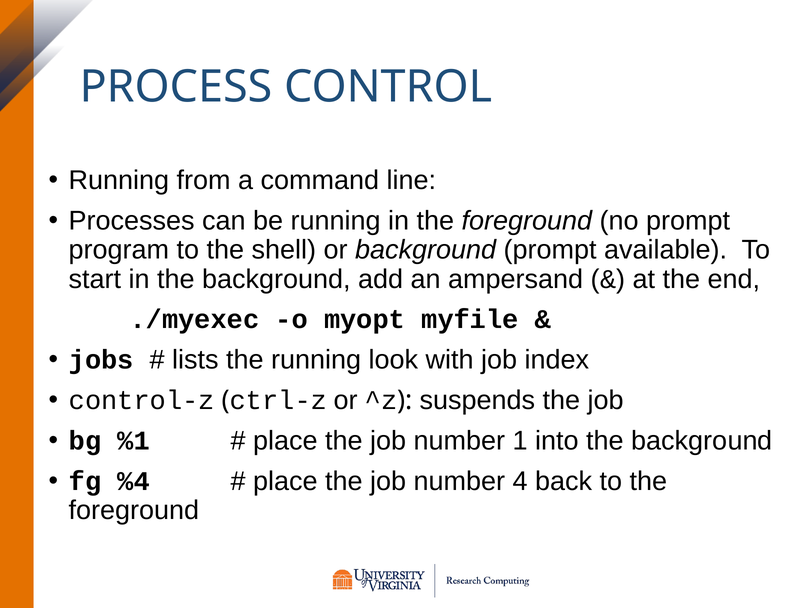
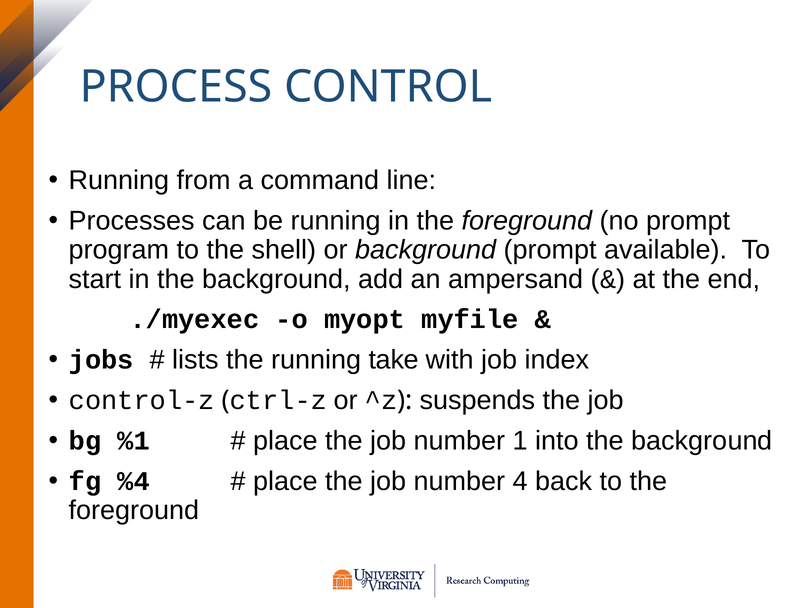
look: look -> take (394, 360)
